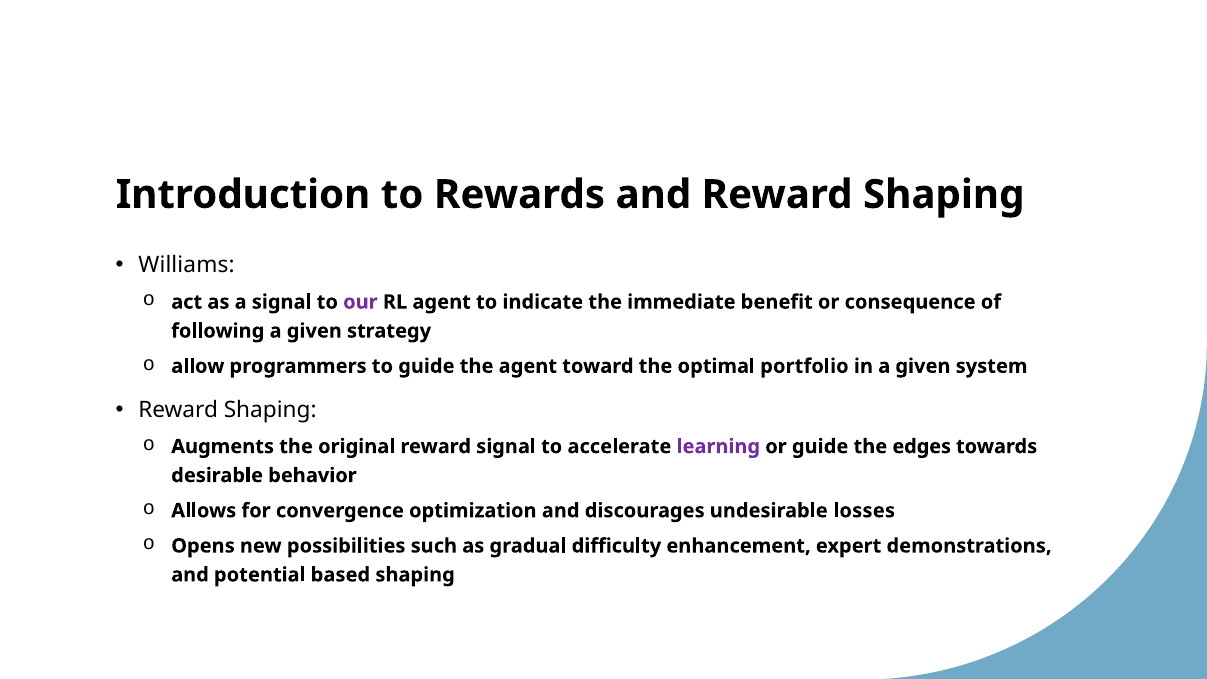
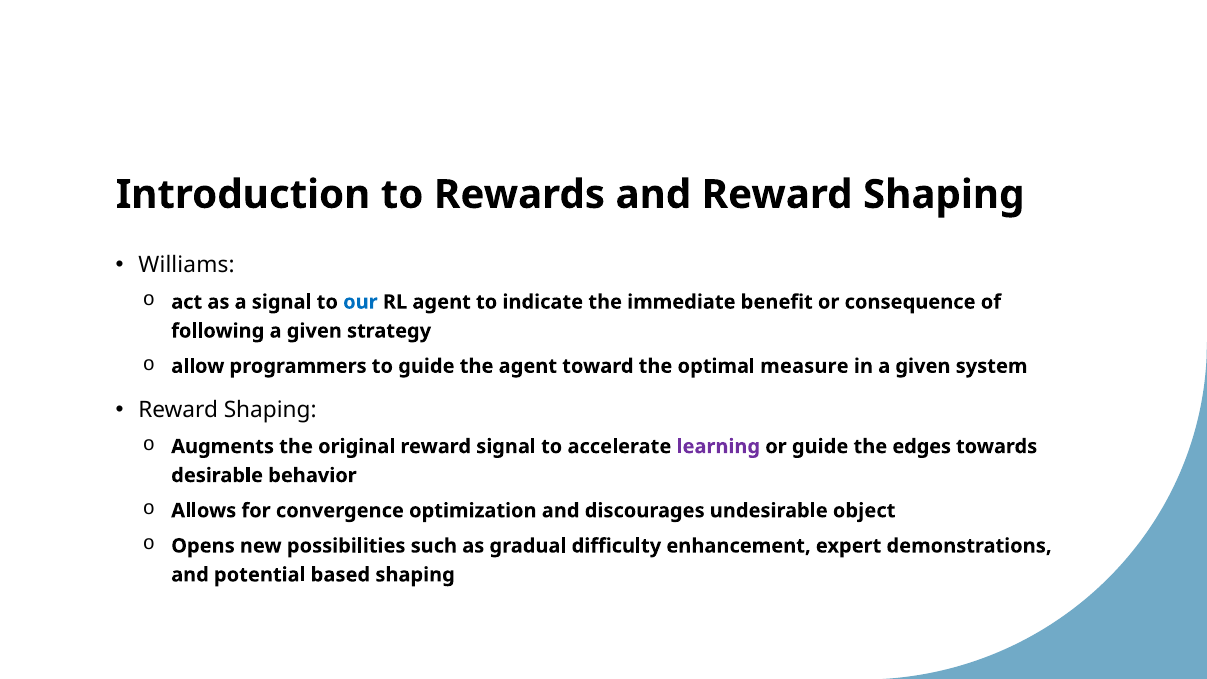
our colour: purple -> blue (360, 302)
portfolio: portfolio -> measure (804, 366)
losses: losses -> object (864, 511)
